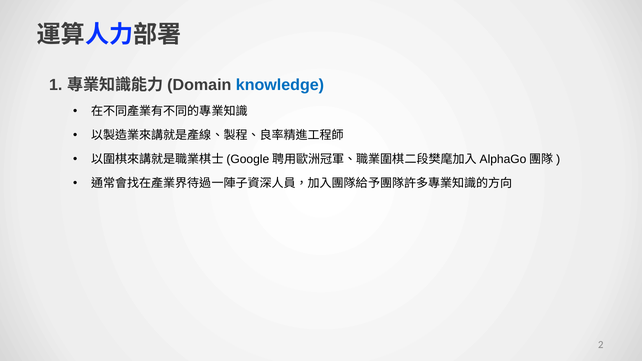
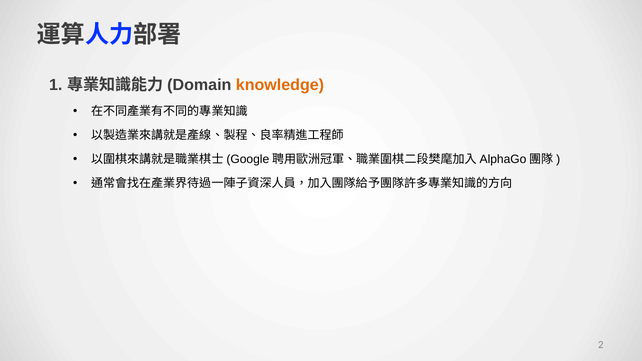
knowledge colour: blue -> orange (280, 85)
